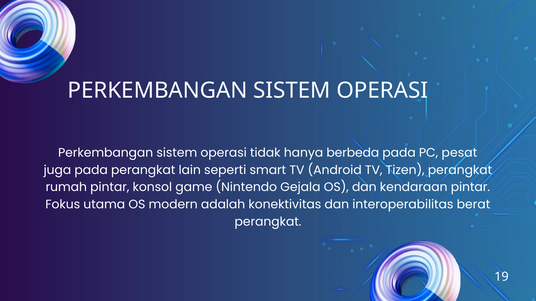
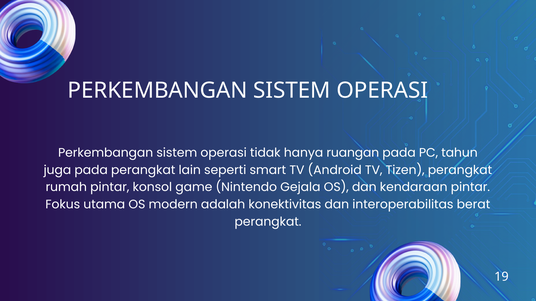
berbeda: berbeda -> ruangan (353, 153)
pesat: pesat -> tahun (459, 153)
